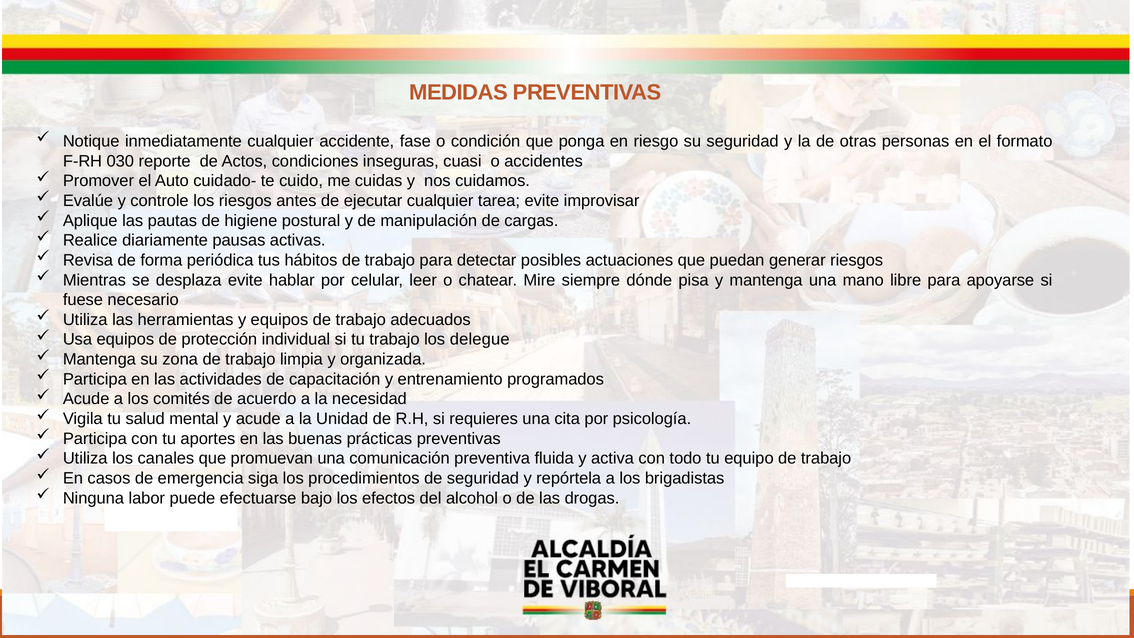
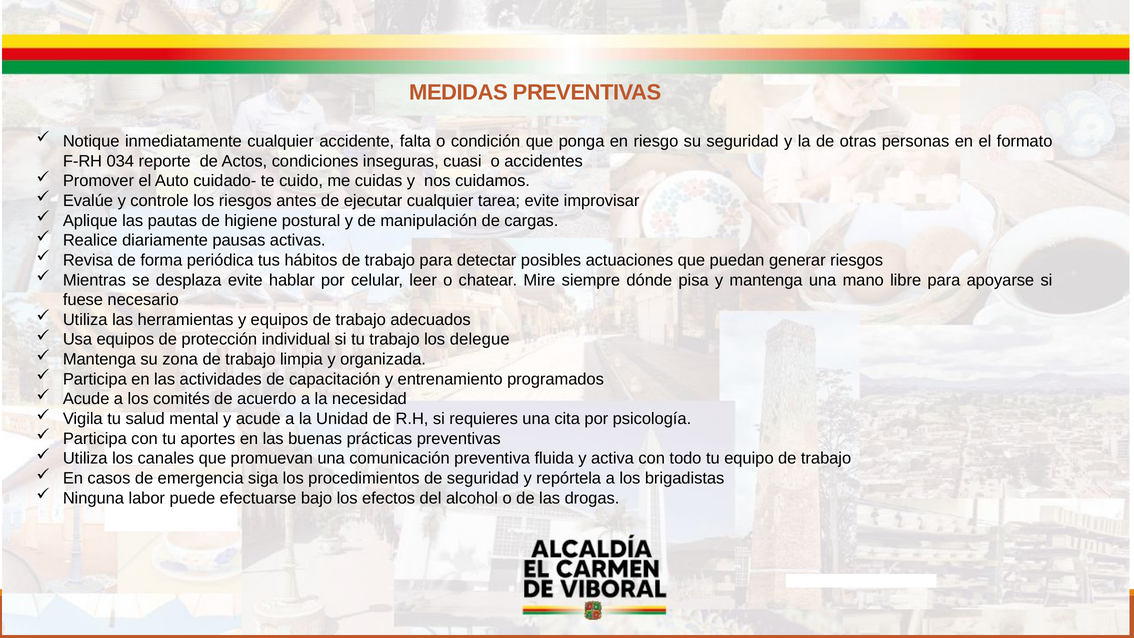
fase: fase -> falta (415, 141)
030: 030 -> 034 (120, 161)
